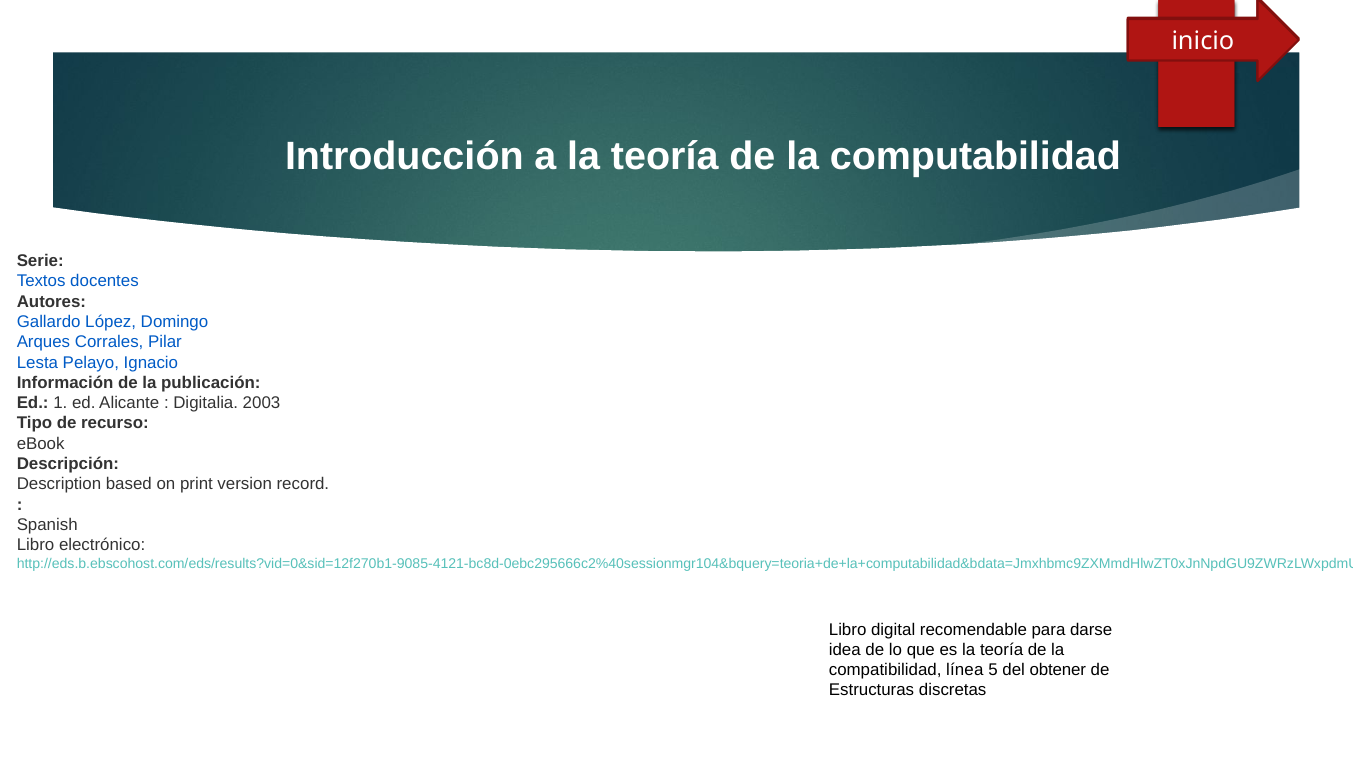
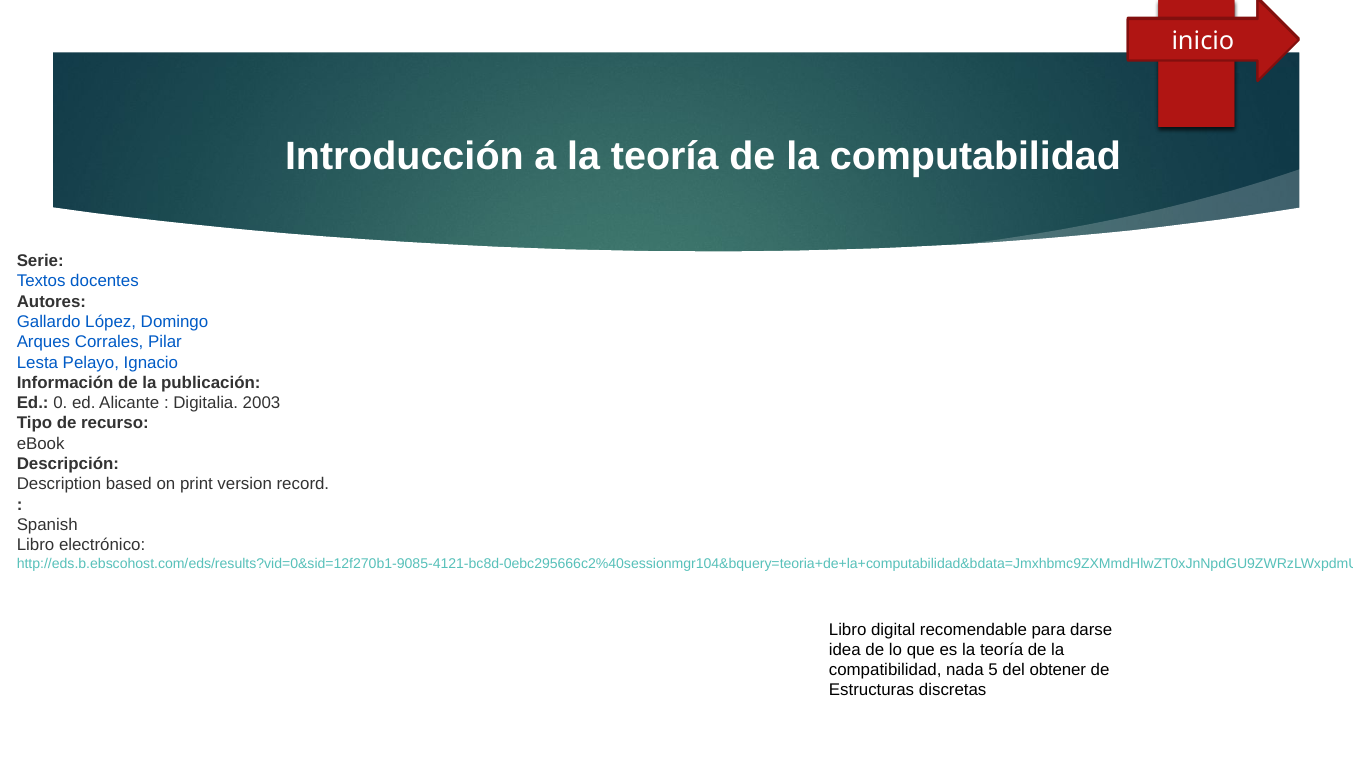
1: 1 -> 0 (60, 403)
línea: línea -> nada (965, 670)
